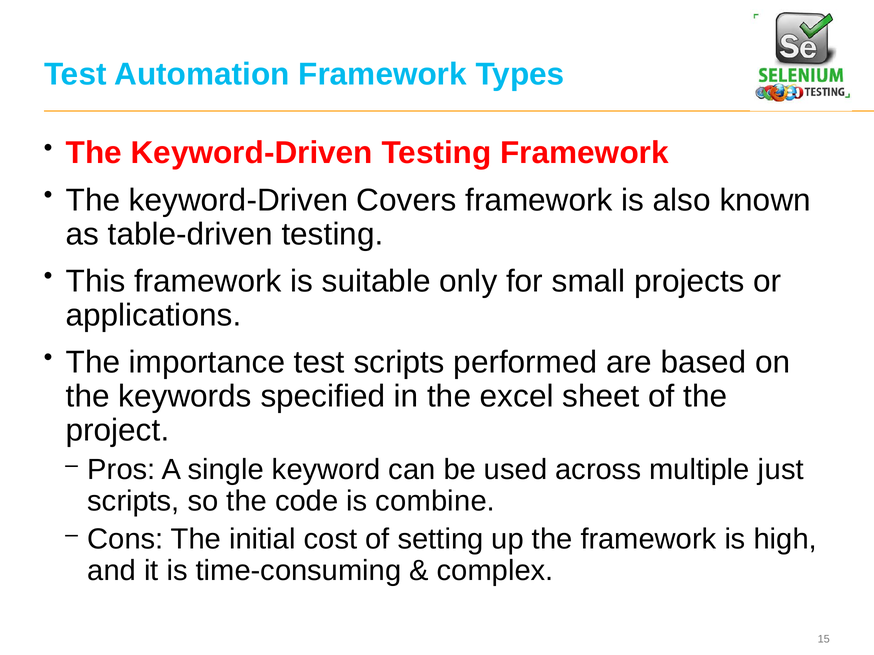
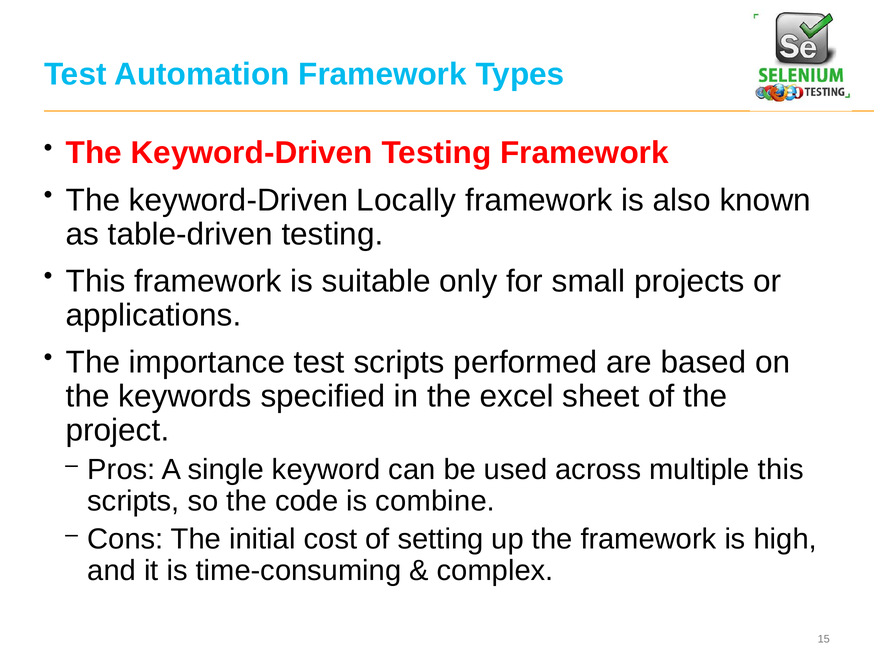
Covers: Covers -> Locally (406, 200)
multiple just: just -> this (781, 470)
